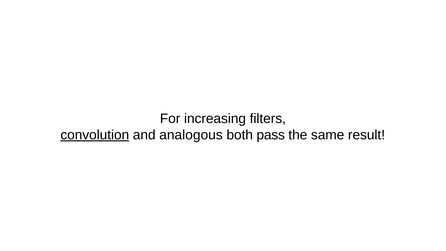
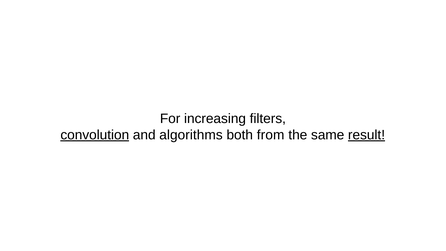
analogous: analogous -> algorithms (191, 135)
pass: pass -> from (271, 135)
result underline: none -> present (367, 135)
